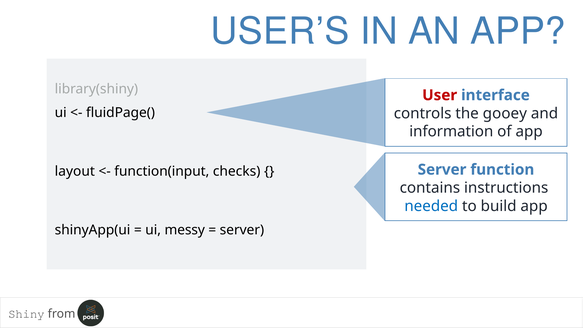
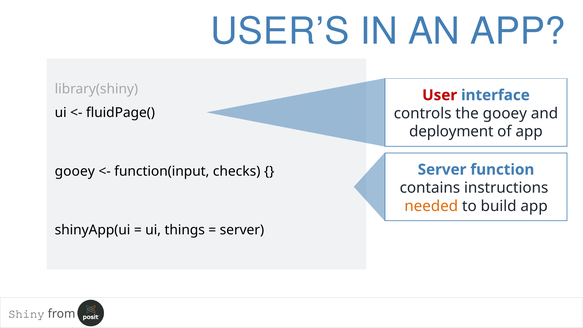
information: information -> deployment (451, 132)
layout: layout -> gooey (75, 171)
needed colour: blue -> orange (431, 206)
messy: messy -> things (185, 230)
